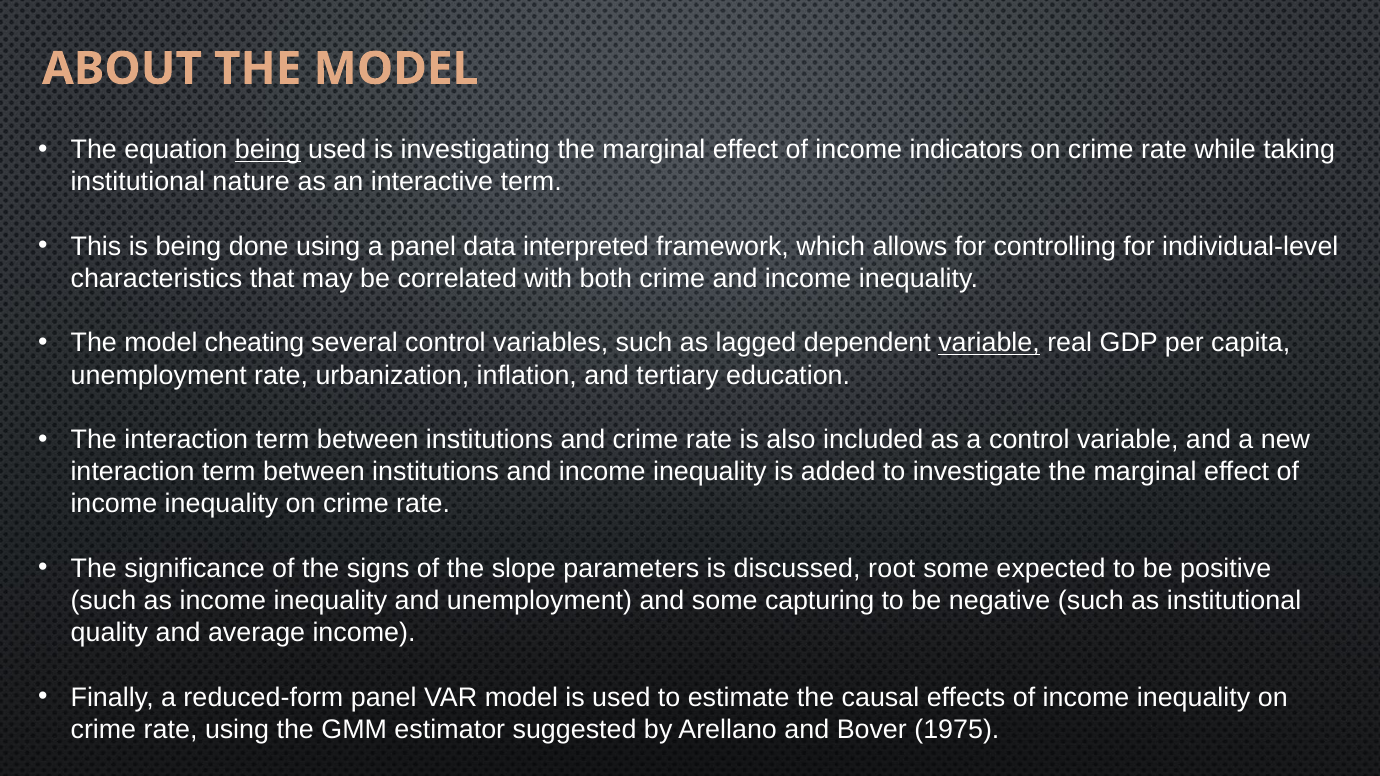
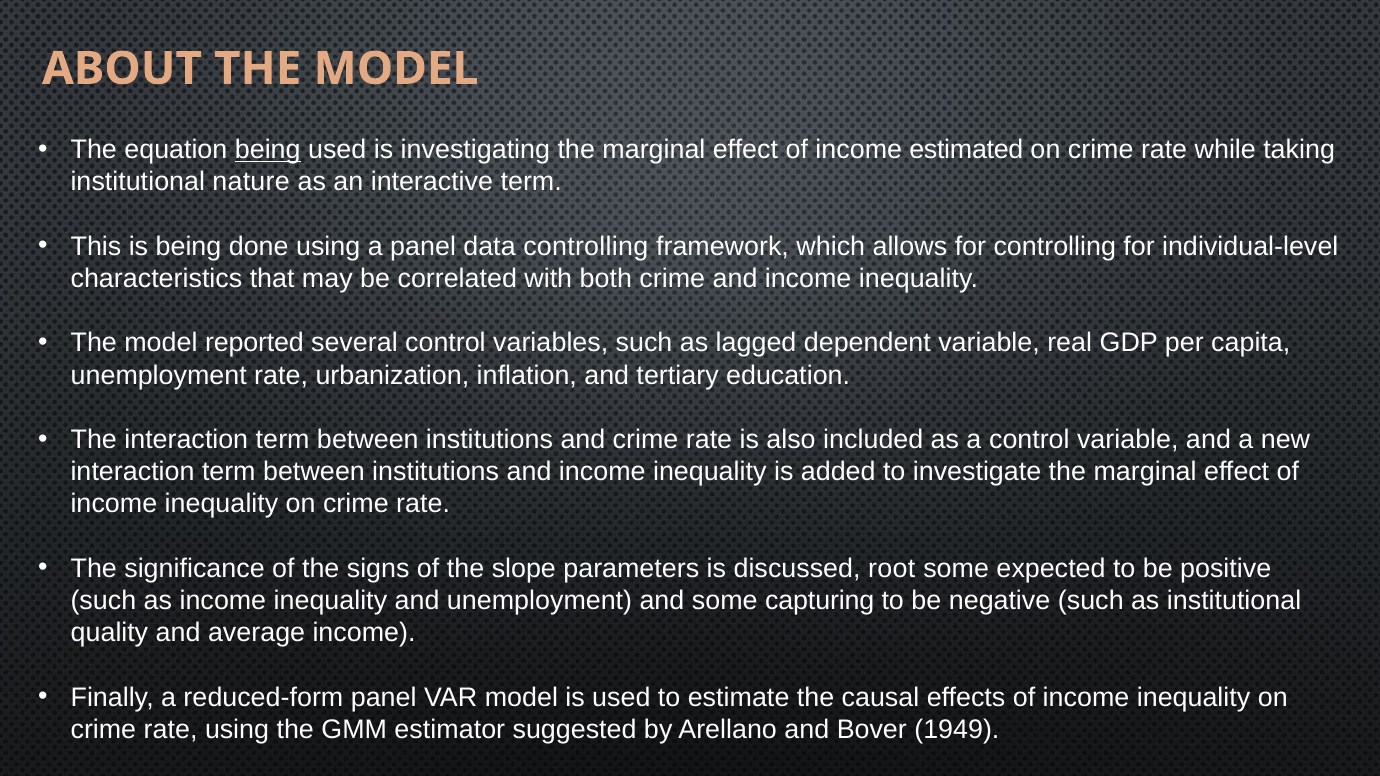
indicators: indicators -> estimated (966, 150)
data interpreted: interpreted -> controlling (586, 247)
cheating: cheating -> reported (254, 343)
variable underline: present -> none (989, 343)
1975: 1975 -> 1949 (957, 730)
